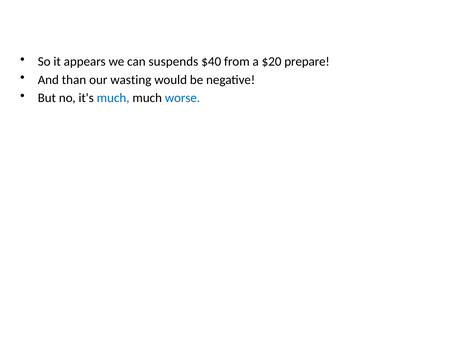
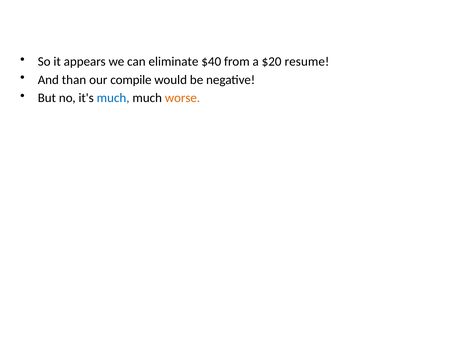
suspends: suspends -> eliminate (173, 62)
prepare: prepare -> resume (307, 62)
wasting: wasting -> compile (131, 80)
worse colour: blue -> orange (182, 98)
